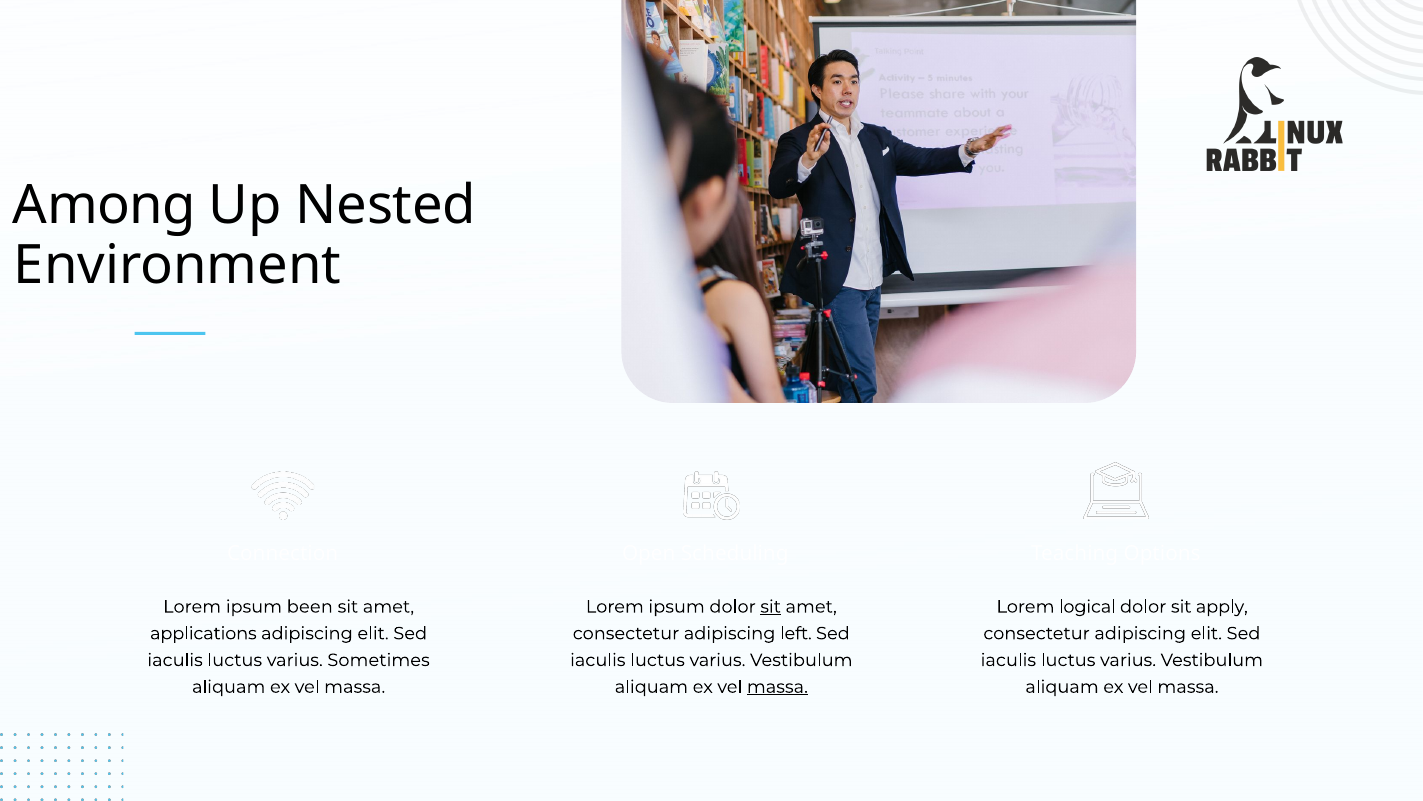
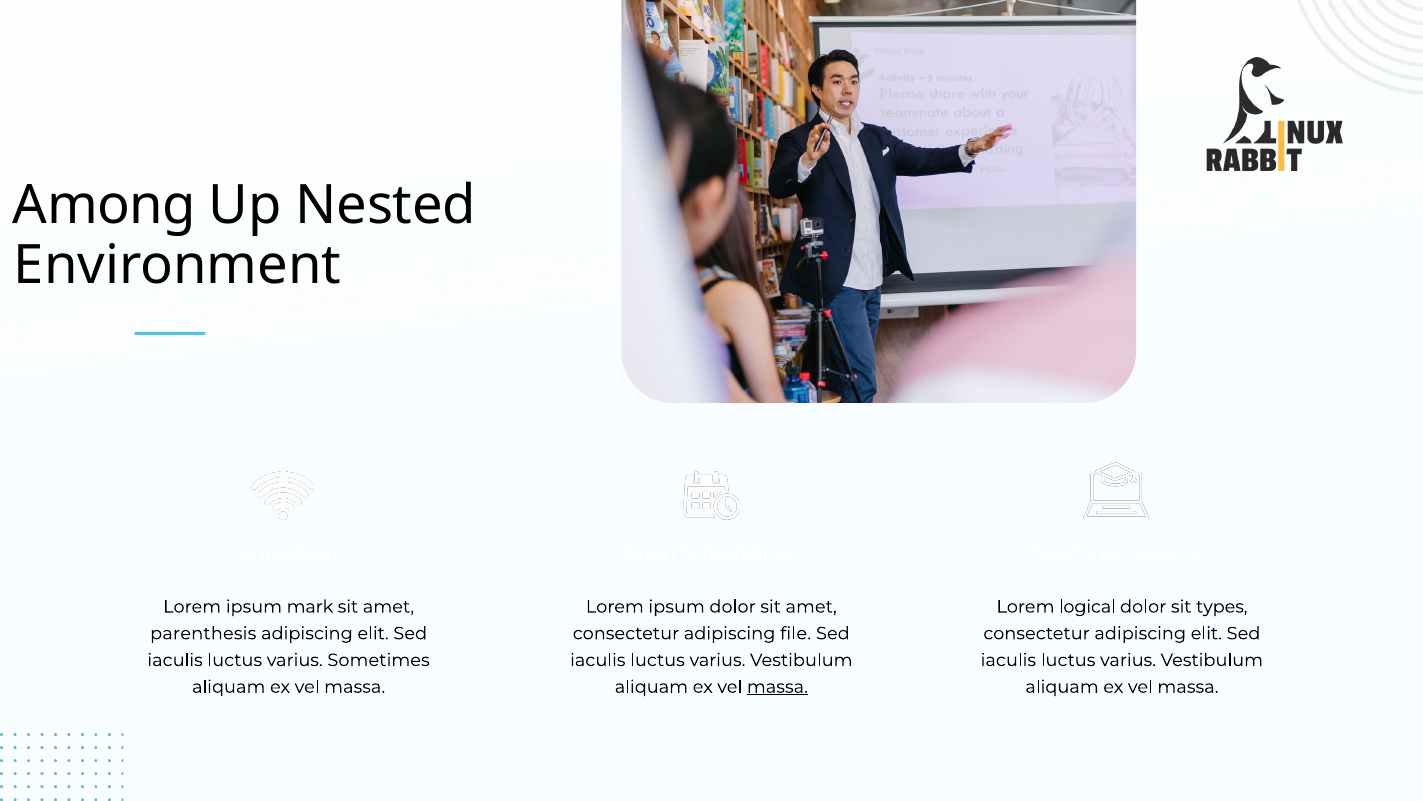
been: been -> mark (310, 606)
sit underline: present -> none (771, 606)
apply: apply -> types (1222, 606)
applications: applications -> parenthesis (203, 633)
left: left -> file (796, 633)
